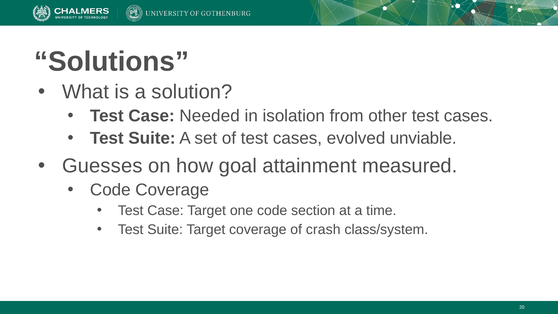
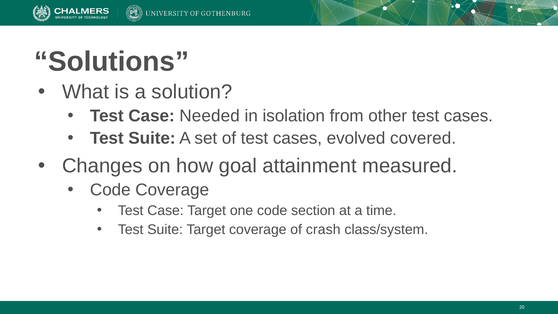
unviable: unviable -> covered (423, 138)
Guesses: Guesses -> Changes (102, 166)
